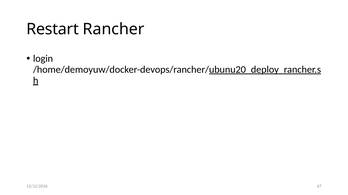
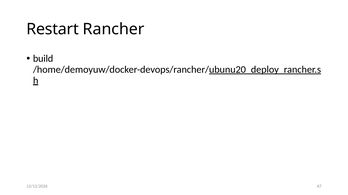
login: login -> build (43, 59)
